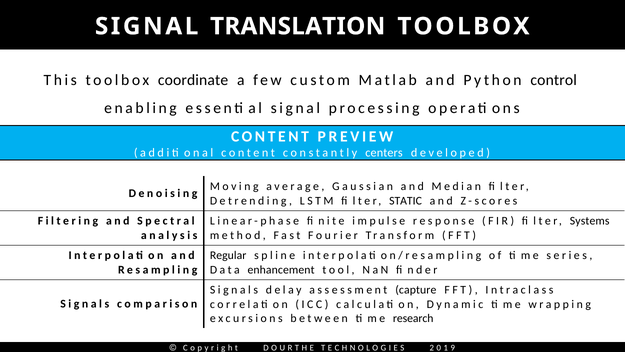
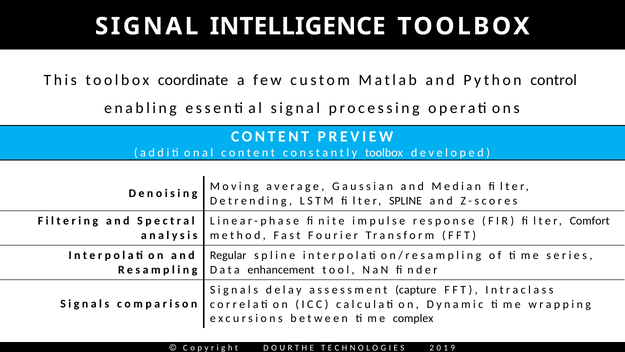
TRANSLATION: TRANSLATION -> INTELLIGENCE (298, 26)
constantly centers: centers -> toolbox (384, 153)
STATIC: STATIC -> SPLINE (405, 200)
Systems: Systems -> Comfort (590, 221)
research: research -> complex (413, 318)
